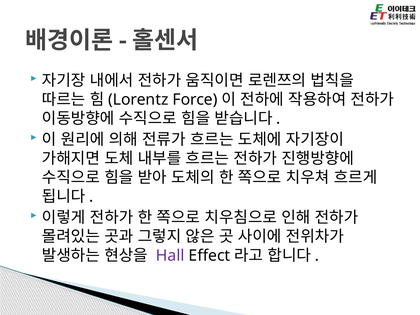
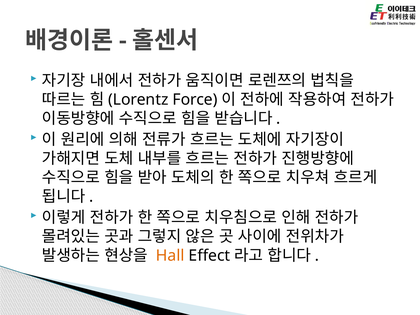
Hall colour: purple -> orange (170, 256)
